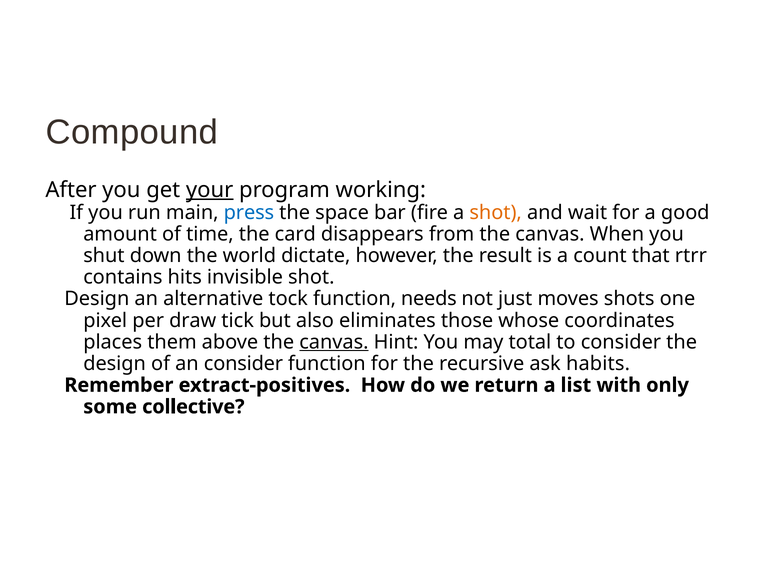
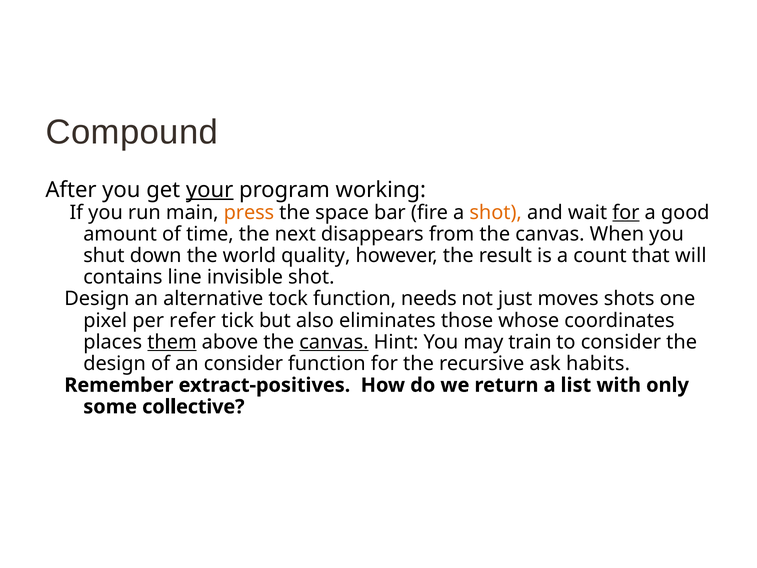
press colour: blue -> orange (249, 212)
for underline: none -> present (626, 212)
card: card -> next (295, 234)
dictate: dictate -> quality (316, 256)
rtrr: rtrr -> will (691, 256)
hits: hits -> line (185, 277)
draw: draw -> refer (193, 320)
them underline: none -> present (172, 342)
total: total -> train (530, 342)
